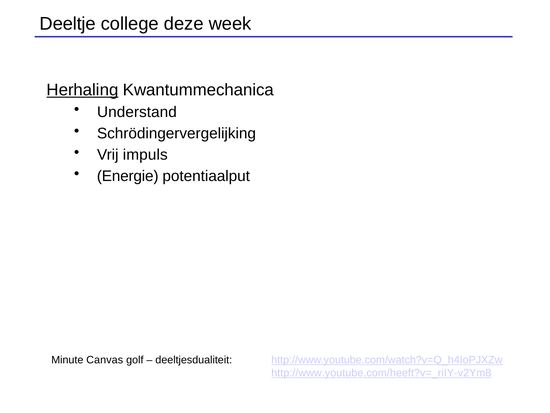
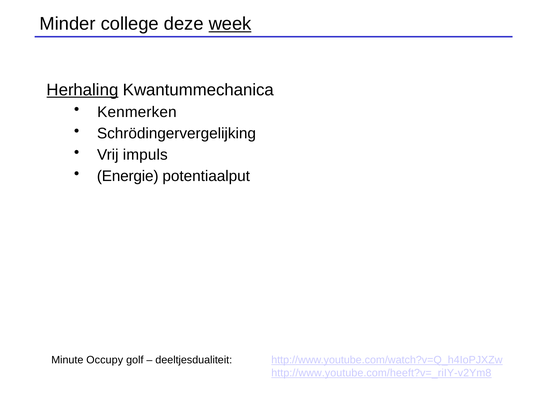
Deeltje: Deeltje -> Minder (68, 24)
week underline: none -> present (230, 24)
Understand: Understand -> Kenmerken (137, 112)
Canvas: Canvas -> Occupy (105, 360)
